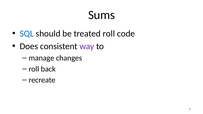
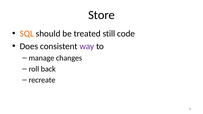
Sums: Sums -> Store (102, 15)
SQL colour: blue -> orange (27, 34)
treated roll: roll -> still (109, 34)
